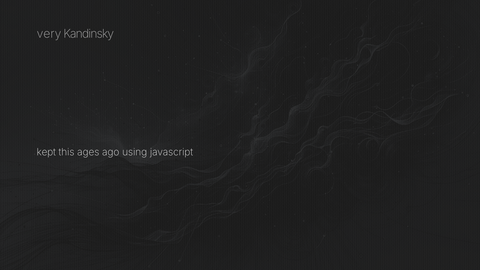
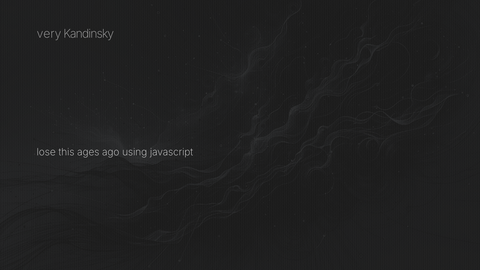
kept: kept -> lose (46, 152)
